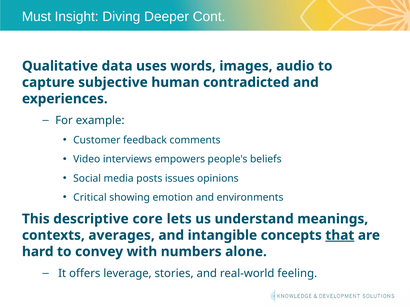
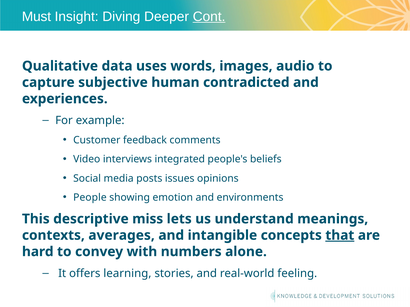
Cont underline: none -> present (209, 17)
empowers: empowers -> integrated (180, 160)
Critical: Critical -> People (90, 198)
core: core -> miss (148, 219)
leverage: leverage -> learning (127, 274)
